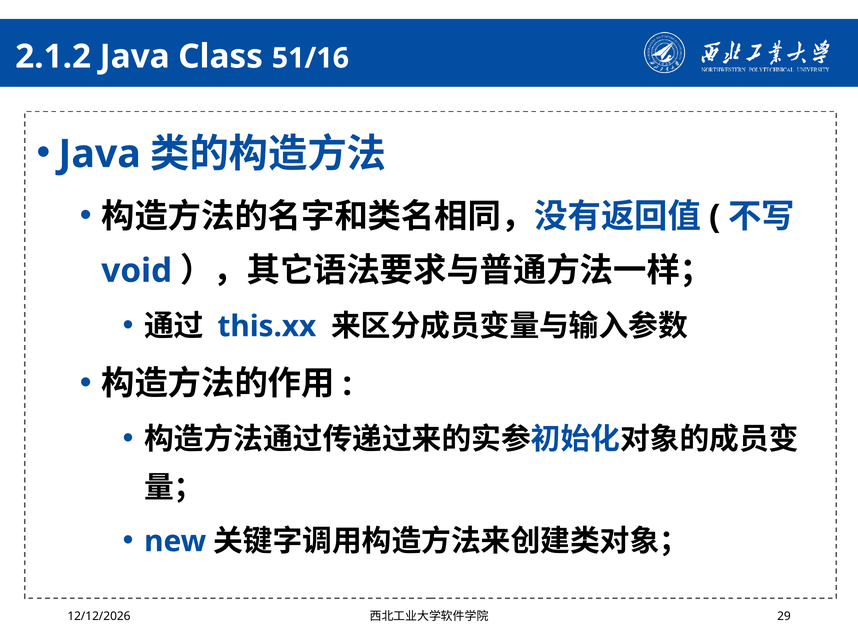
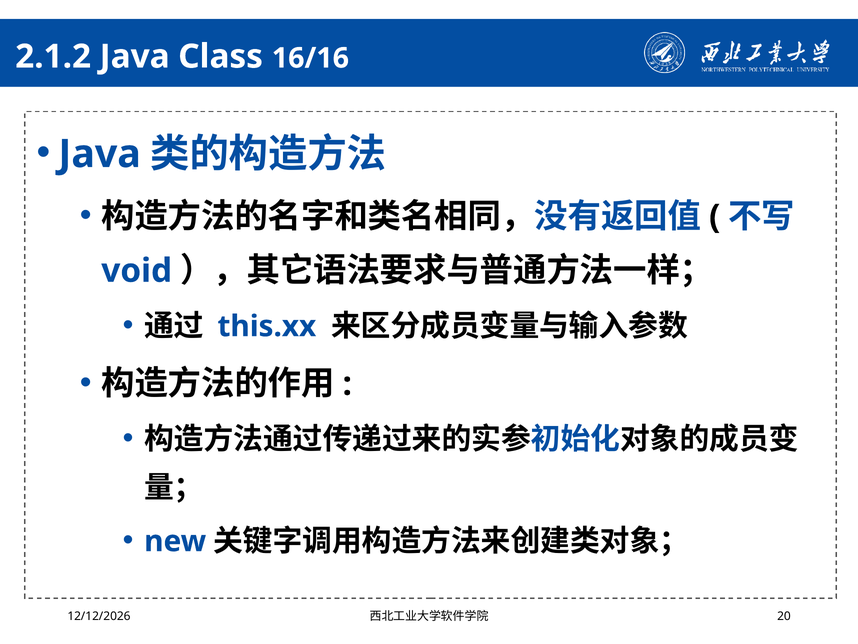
51/16: 51/16 -> 16/16 (310, 58)
29: 29 -> 20 (784, 616)
